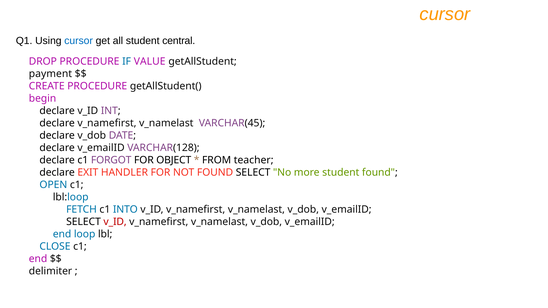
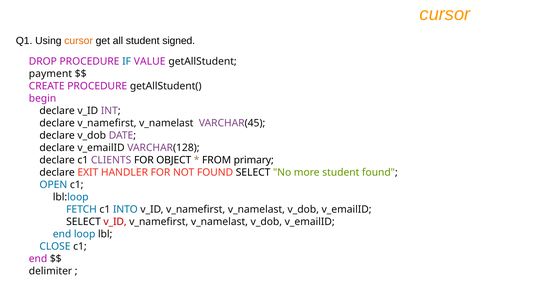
cursor colour: blue -> orange (79, 41)
central: central -> signed (179, 41)
FORGOT: FORGOT -> CLIENTS (111, 160)
teacher: teacher -> primary (254, 160)
